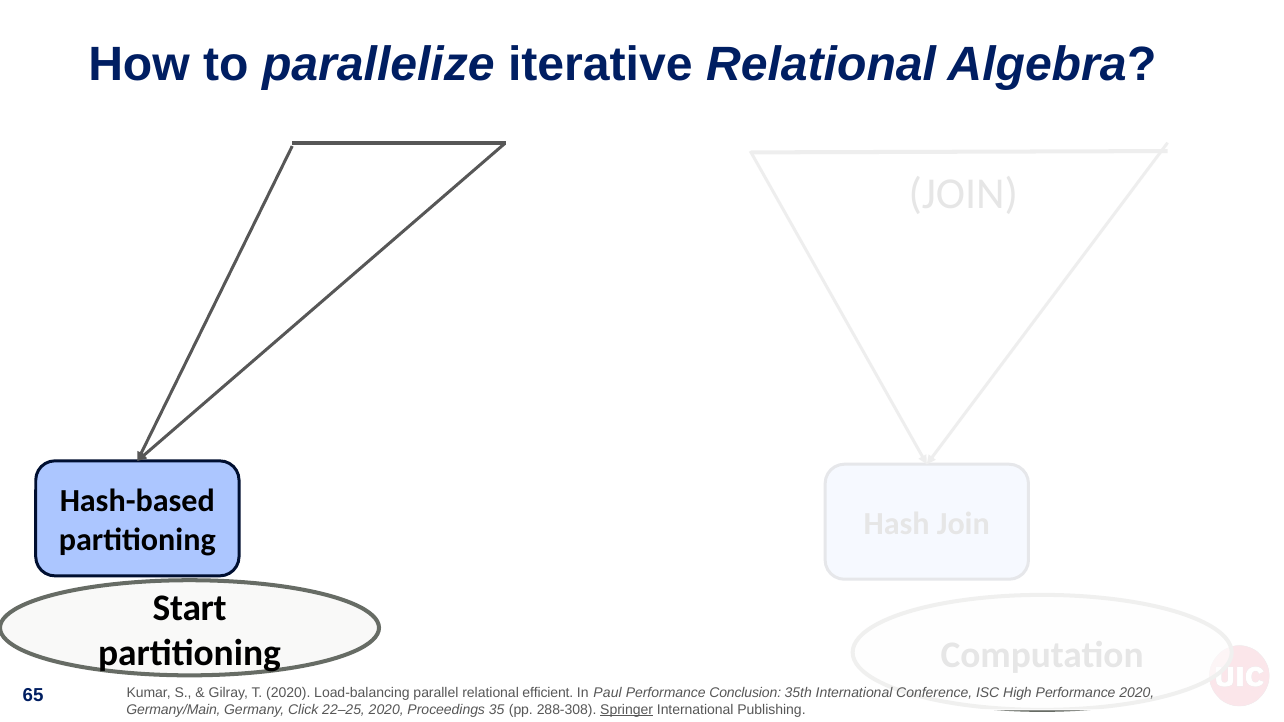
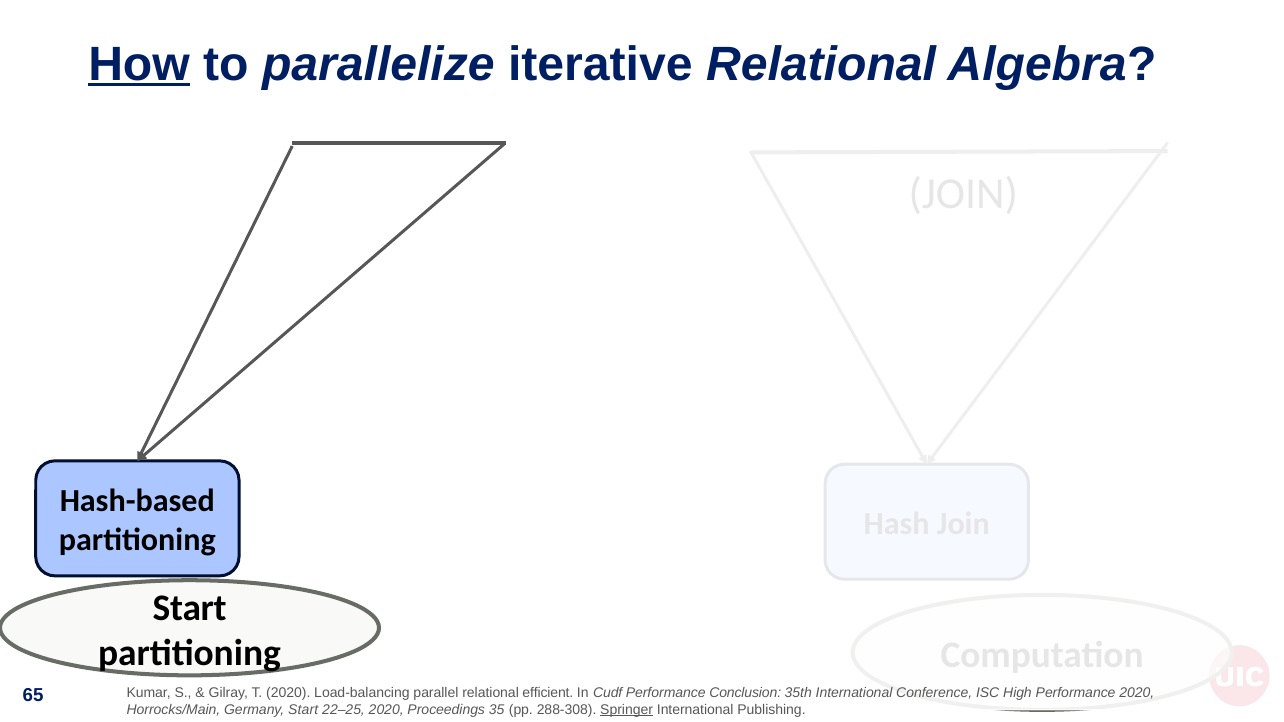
How underline: none -> present (139, 64)
Paul: Paul -> Cudf (608, 693)
Germany/Main: Germany/Main -> Horrocks/Main (173, 710)
Germany Click: Click -> Start (303, 710)
